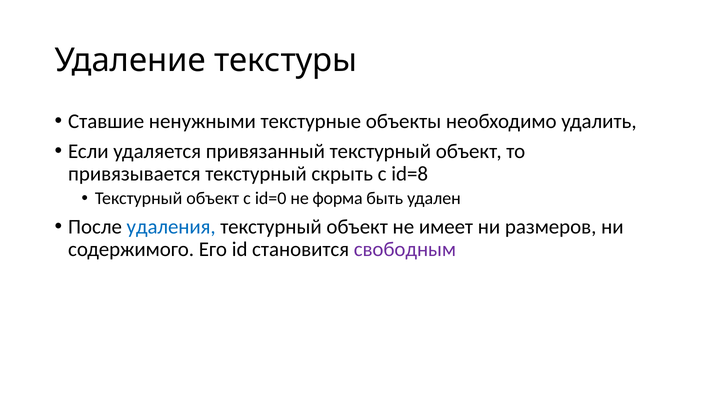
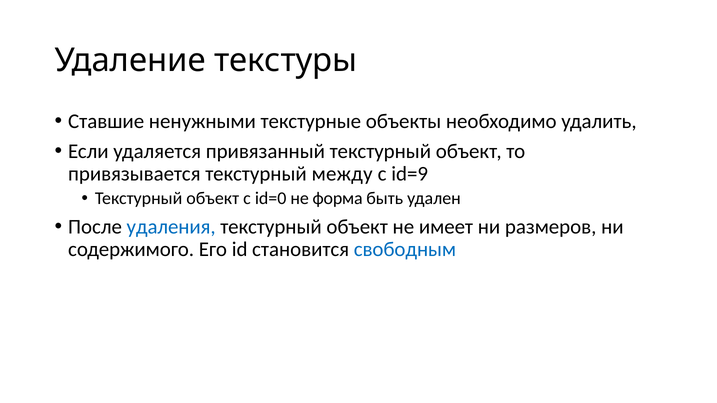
скрыть: скрыть -> между (342, 174)
id=8: id=8 -> id=9 (410, 174)
свободным colour: purple -> blue (405, 250)
